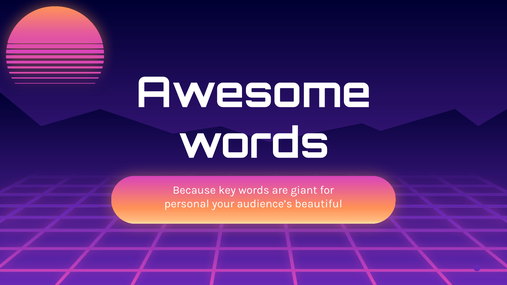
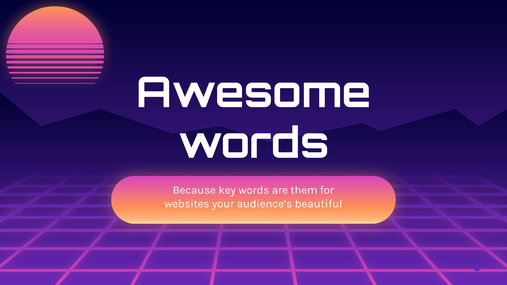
giant: giant -> them (304, 190)
personal: personal -> websites (187, 204)
